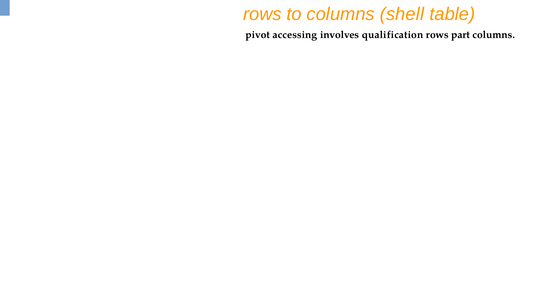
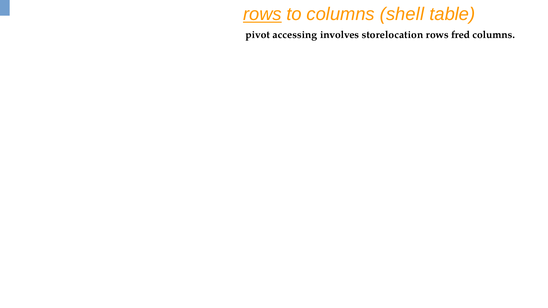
rows underline: none -> present (262, 14)
qualification: qualification -> storelocation (393, 35)
part: part -> fred (461, 35)
